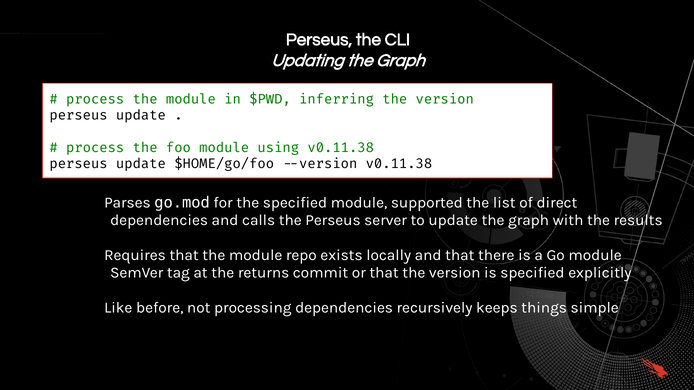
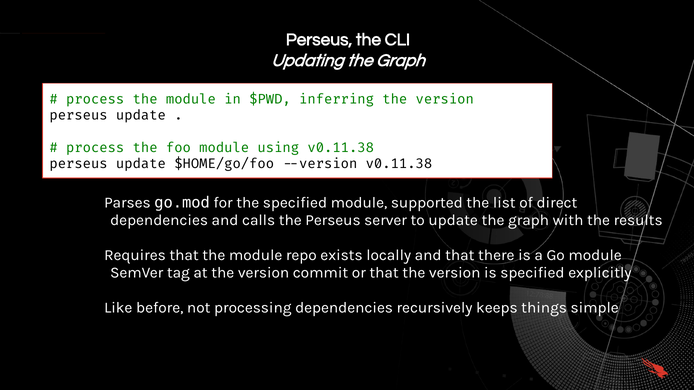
at the returns: returns -> version (264, 273)
